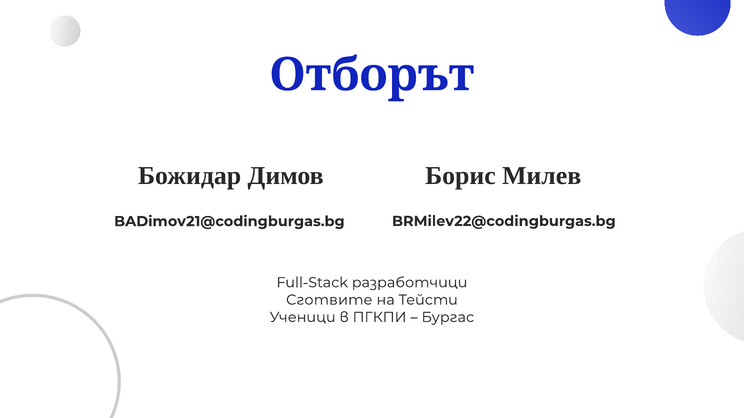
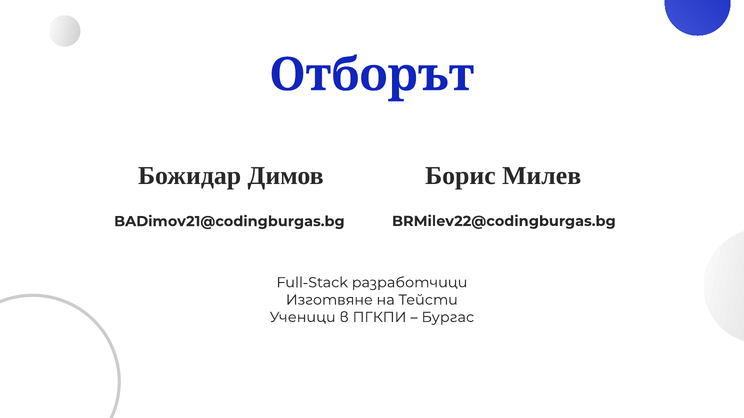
Сготвите: Сготвите -> Изготвяне (329, 300)
